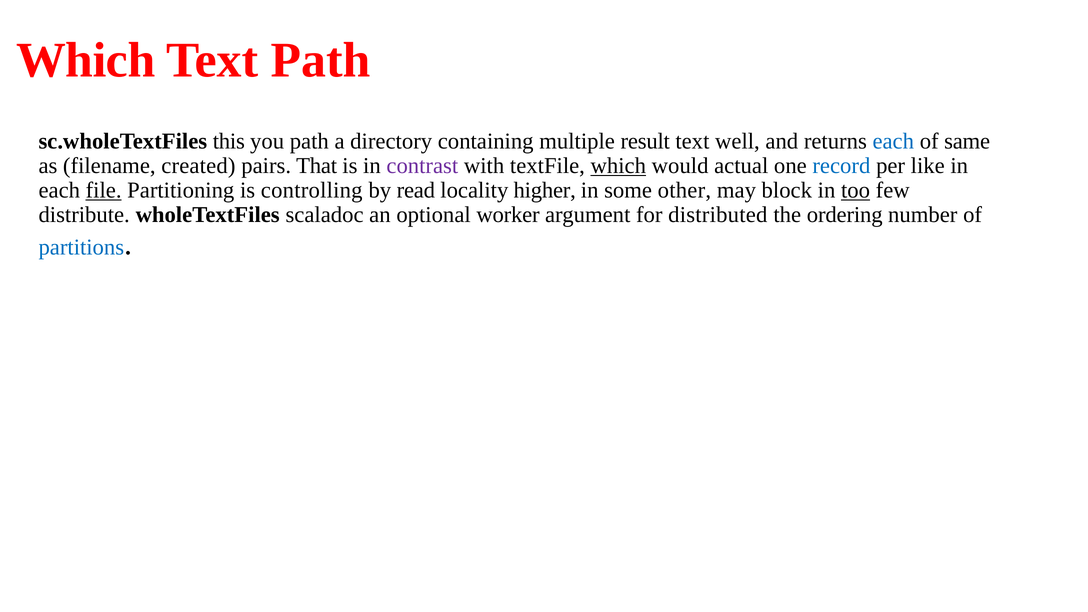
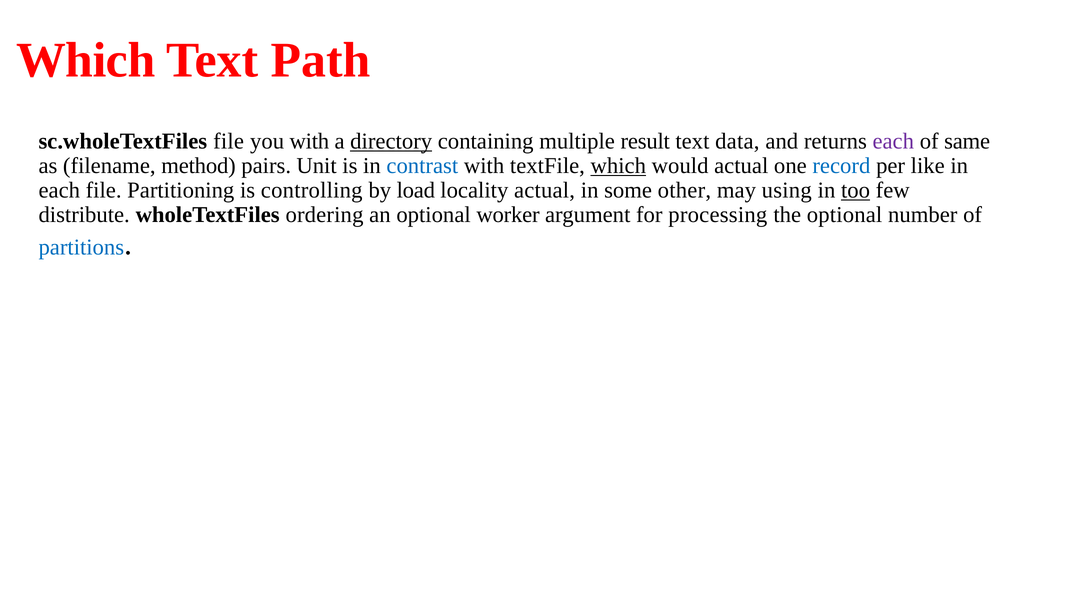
sc.wholeTextFiles this: this -> file (229, 141)
you path: path -> with (309, 141)
directory underline: none -> present (391, 141)
well: well -> data (737, 141)
each colour: blue -> purple (893, 141)
created: created -> method (199, 166)
That: That -> Unit (317, 166)
contrast colour: purple -> blue (422, 166)
file underline: present -> none (104, 190)
read: read -> load (416, 190)
locality higher: higher -> actual (545, 190)
block: block -> using (787, 190)
scaladoc: scaladoc -> ordering (324, 215)
distributed: distributed -> processing (718, 215)
the ordering: ordering -> optional (845, 215)
